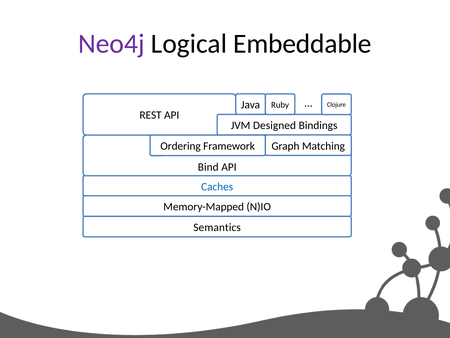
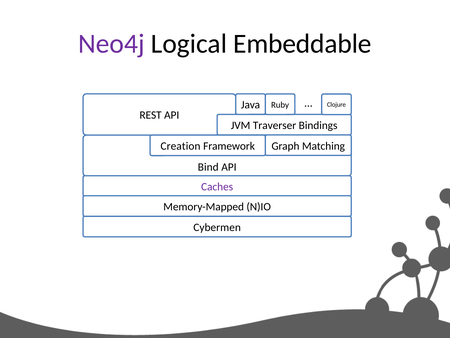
Designed: Designed -> Traverser (275, 125)
Ordering: Ordering -> Creation (180, 146)
Caches colour: blue -> purple (217, 187)
Semantics: Semantics -> Cybermen (217, 227)
